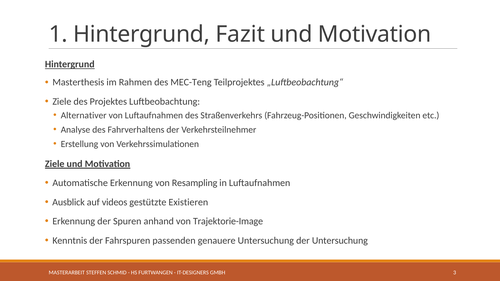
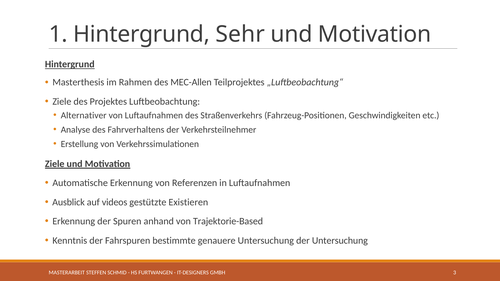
Fazit: Fazit -> Sehr (240, 34)
MEC-Teng: MEC-Teng -> MEC-Allen (191, 82)
Resampling: Resampling -> Referenzen (195, 183)
Trajektorie-Image: Trajektorie-Image -> Trajektorie-Based (228, 222)
passenden: passenden -> bestimmte (174, 241)
